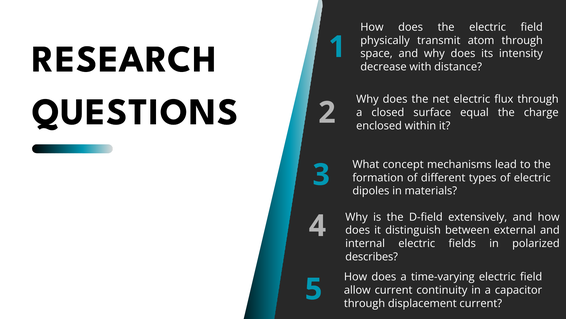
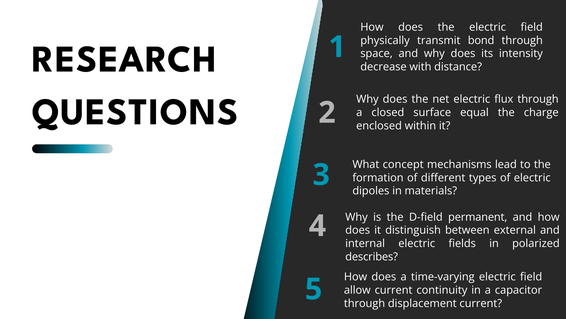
atom: atom -> bond (481, 40)
extensively: extensively -> permanent (478, 217)
